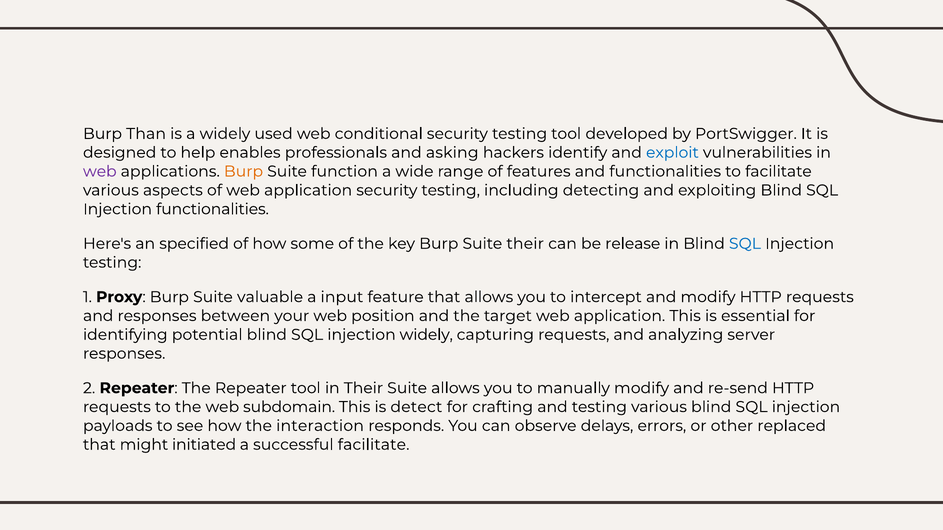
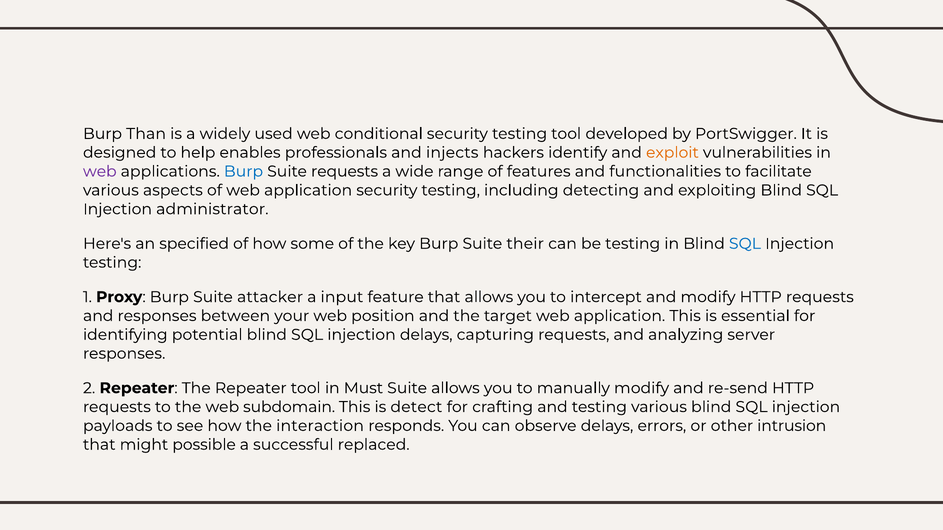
asking: asking -> injects (452, 153)
exploit colour: blue -> orange (672, 153)
Burp colour: orange -> blue (243, 172)
Suite function: function -> requests (345, 172)
Injection functionalities: functionalities -> administrator (212, 209)
be release: release -> testing (633, 244)
valuable: valuable -> attacker (270, 297)
injection widely: widely -> delays (426, 335)
in Their: Their -> Must (363, 388)
replaced: replaced -> intrusion (792, 426)
initiated: initiated -> possible (204, 445)
successful facilitate: facilitate -> replaced (374, 445)
